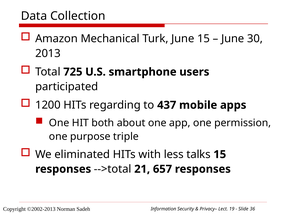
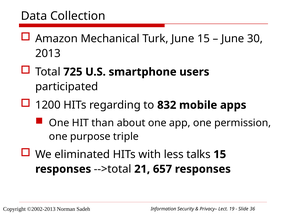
437: 437 -> 832 (167, 105)
both: both -> than (103, 123)
